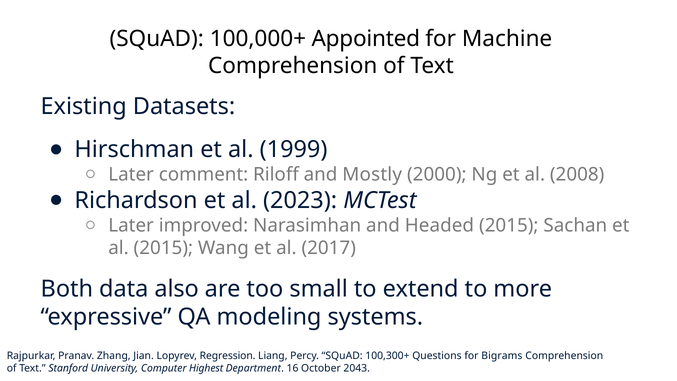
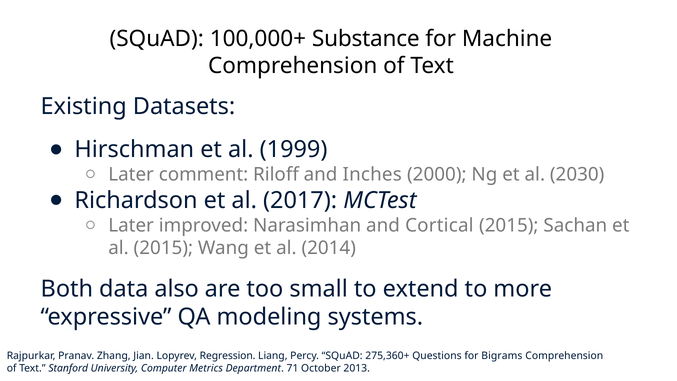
Appointed: Appointed -> Substance (366, 39)
Mostly: Mostly -> Inches (372, 175)
2008: 2008 -> 2030 (577, 175)
2023: 2023 -> 2017 (300, 200)
Headed: Headed -> Cortical (439, 225)
2017: 2017 -> 2014 (329, 248)
100,300+: 100,300+ -> 275,360+ (387, 356)
Highest: Highest -> Metrics (206, 368)
16: 16 -> 71 (293, 368)
2043: 2043 -> 2013 (357, 368)
